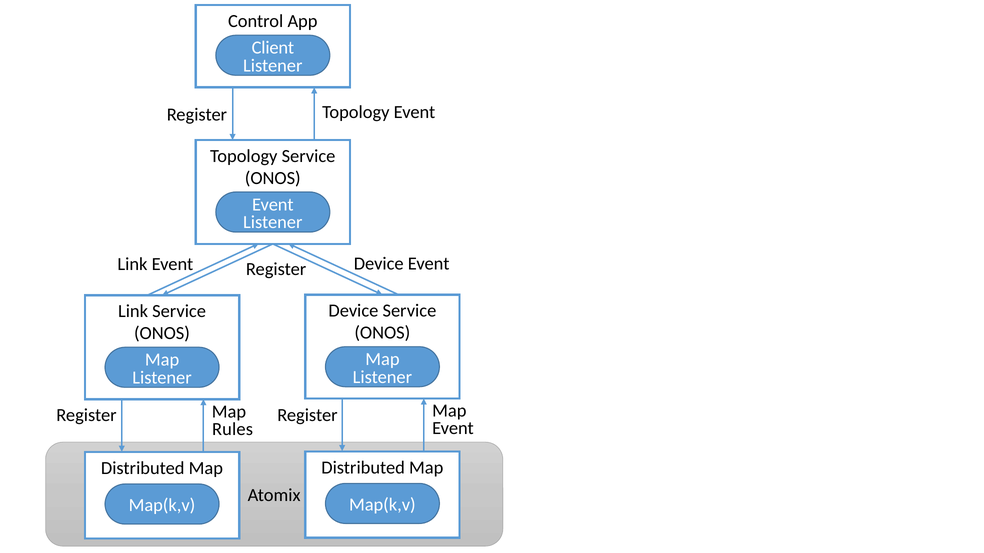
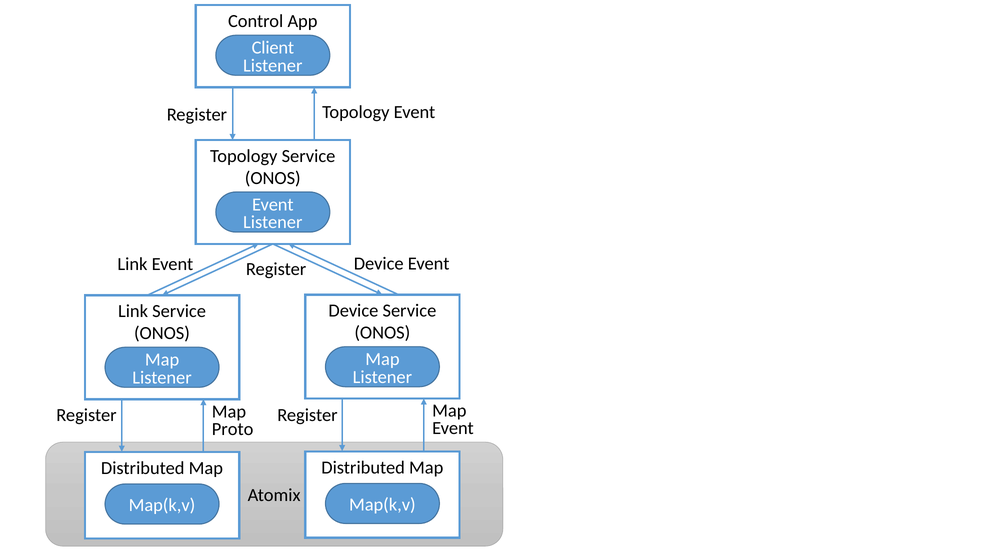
Rules: Rules -> Proto (233, 430)
